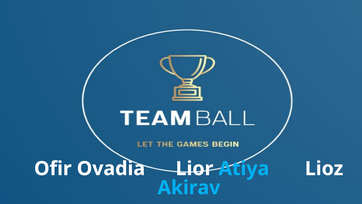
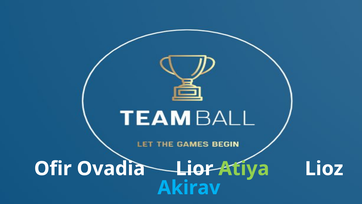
Atiya colour: light blue -> light green (244, 168)
